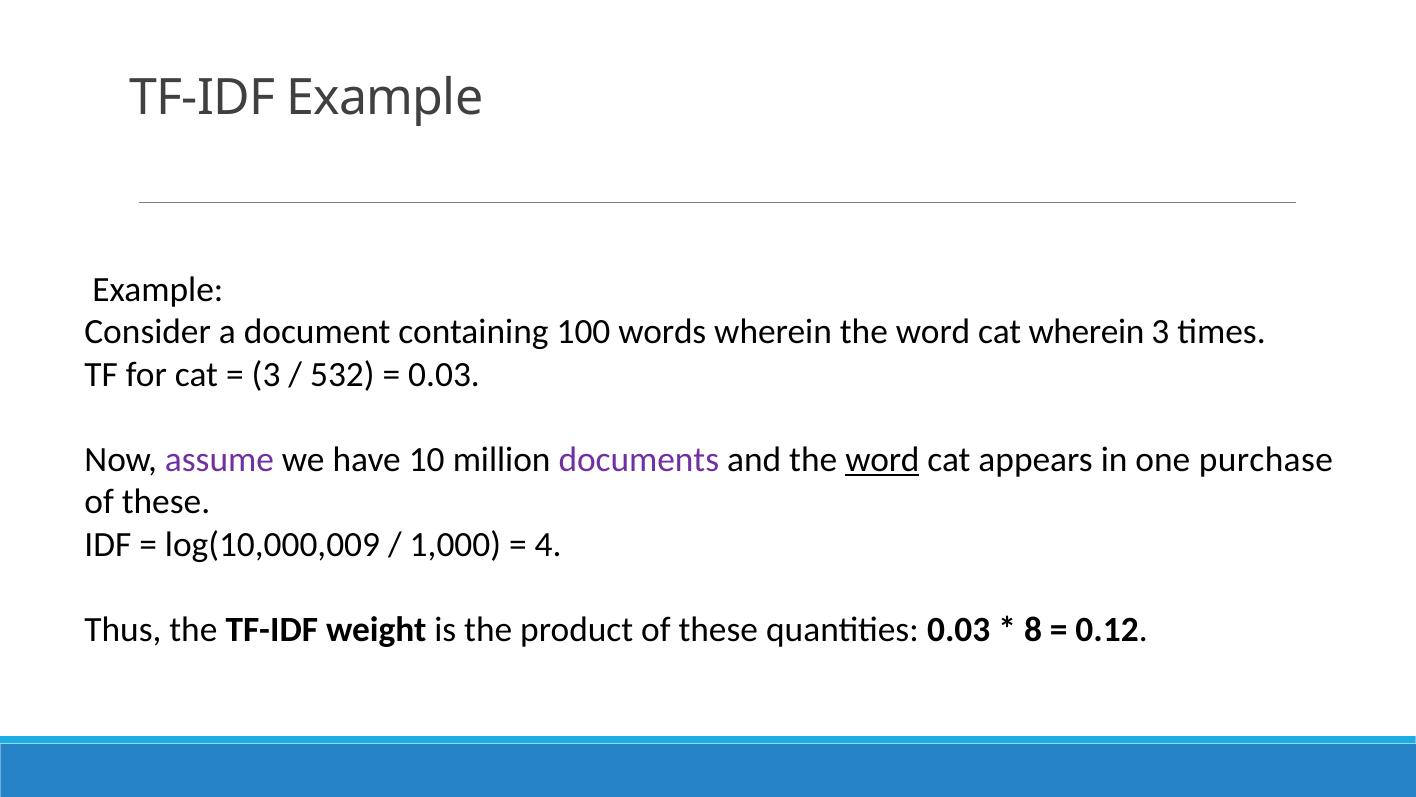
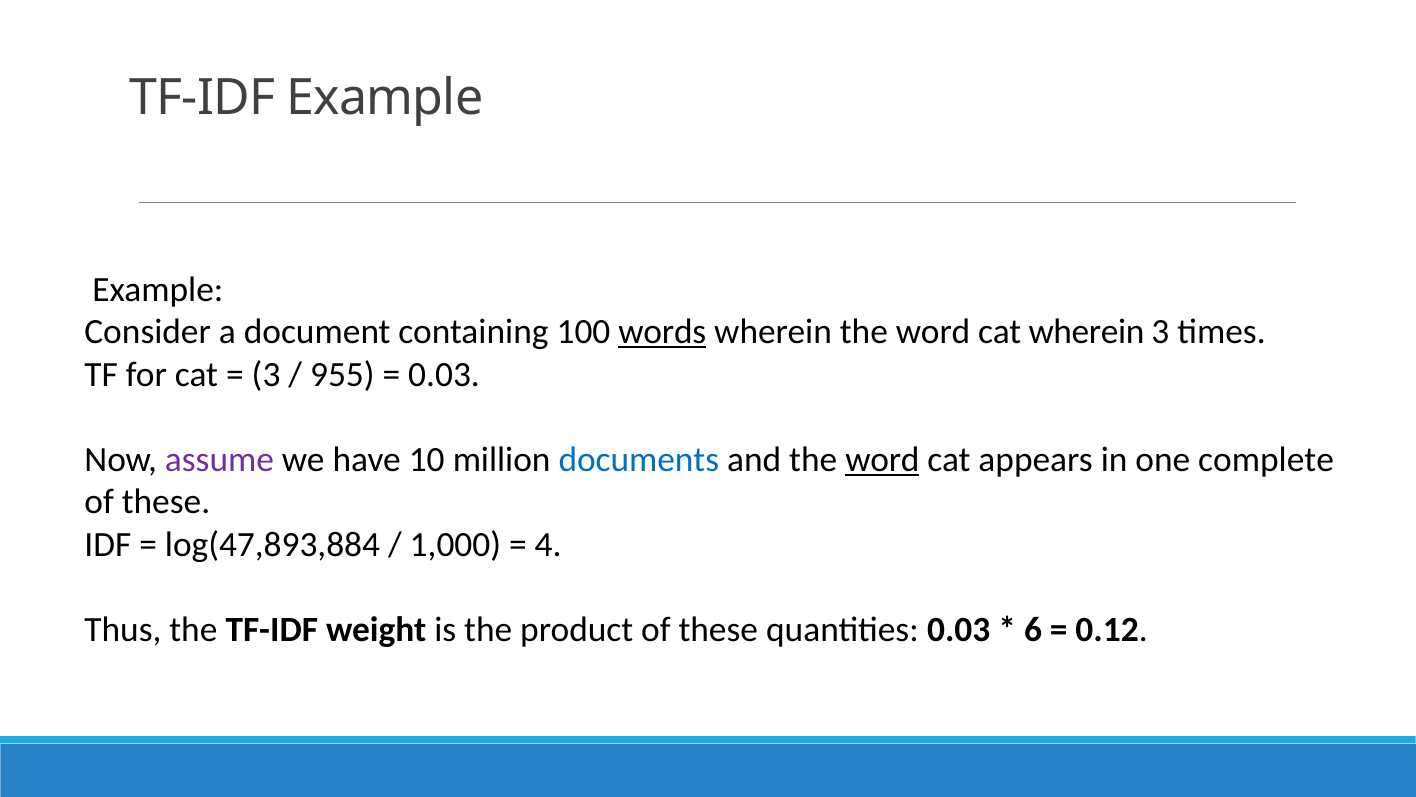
words underline: none -> present (662, 332)
532: 532 -> 955 (342, 374)
documents colour: purple -> blue (639, 459)
purchase: purchase -> complete (1266, 459)
log(10,000,009: log(10,000,009 -> log(47,893,884 (272, 544)
8: 8 -> 6 (1033, 629)
